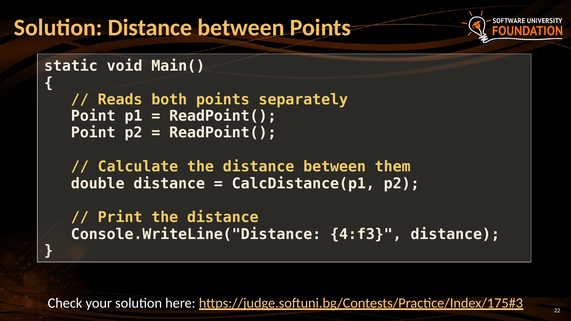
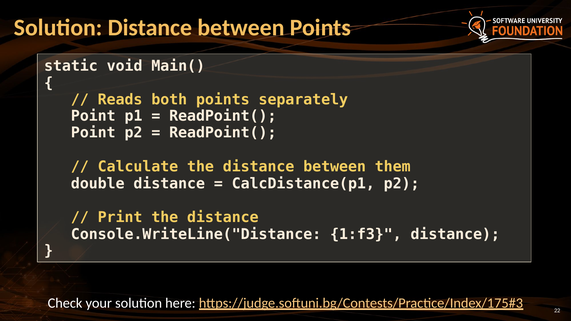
4:f3: 4:f3 -> 1:f3 (366, 235)
